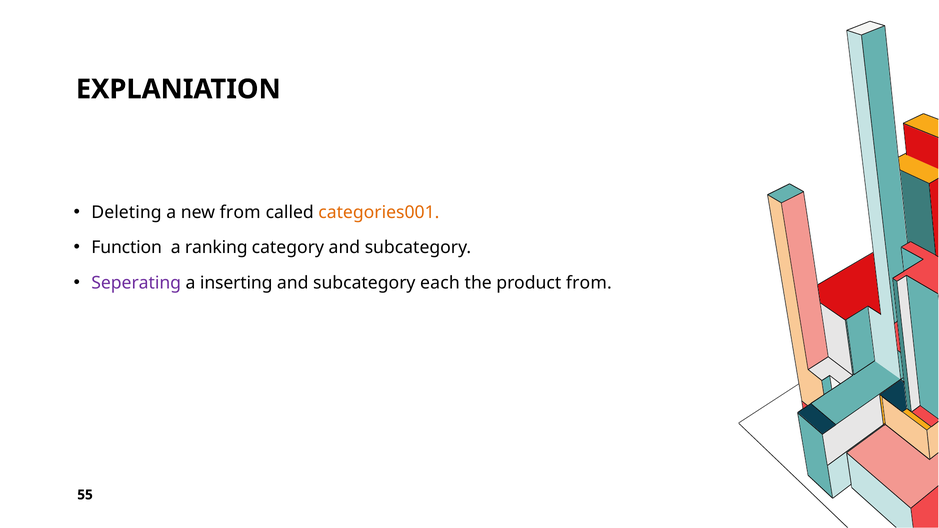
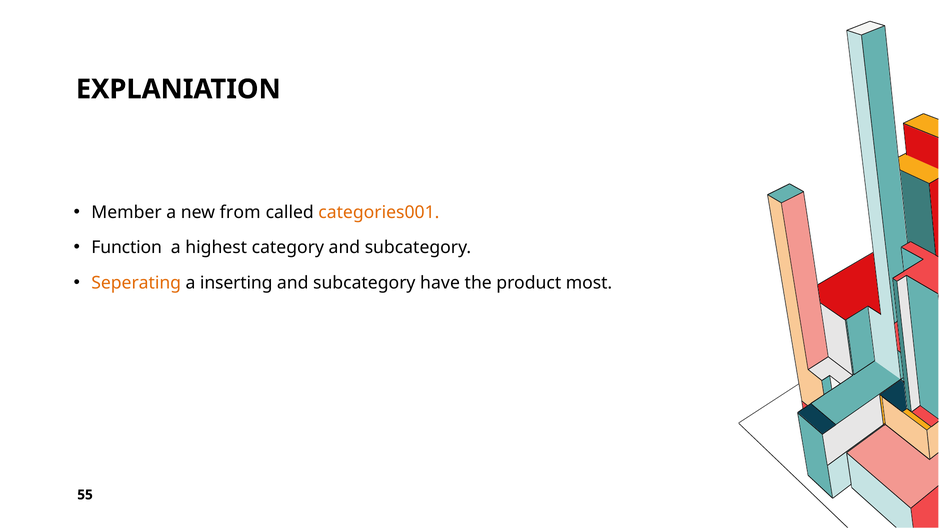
Deleting: Deleting -> Member (127, 213)
ranking: ranking -> highest (216, 248)
Seperating colour: purple -> orange (136, 283)
each: each -> have (440, 283)
product from: from -> most (589, 283)
